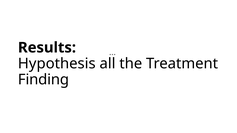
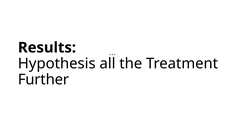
Finding: Finding -> Further (43, 80)
